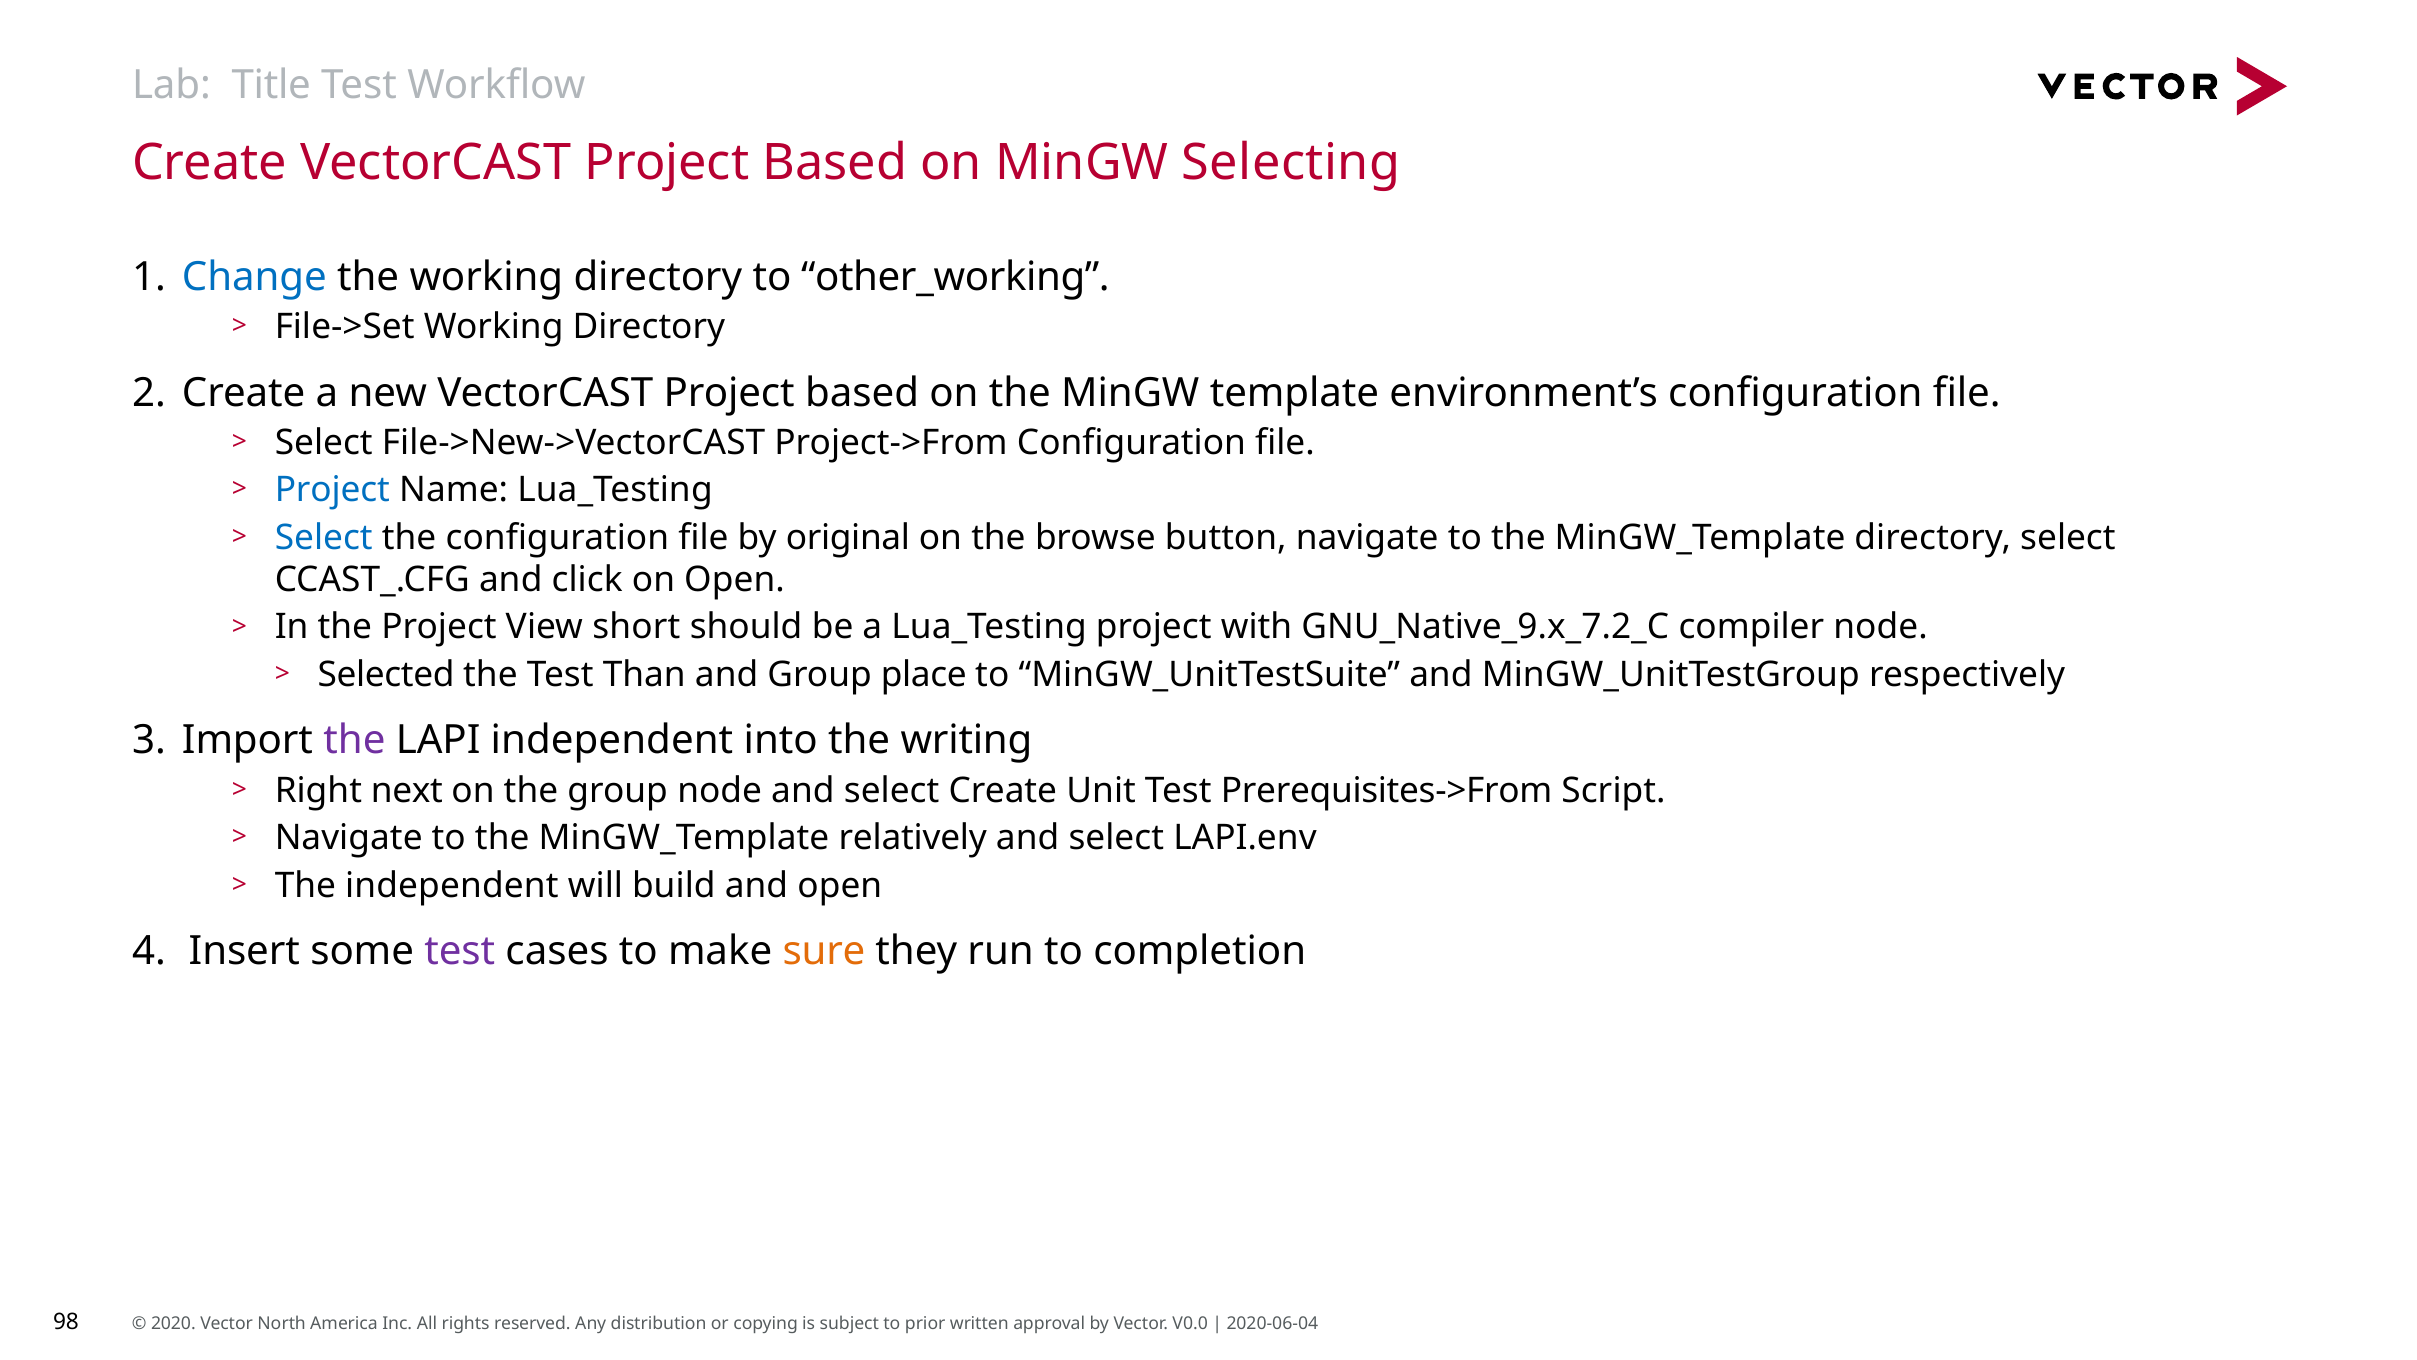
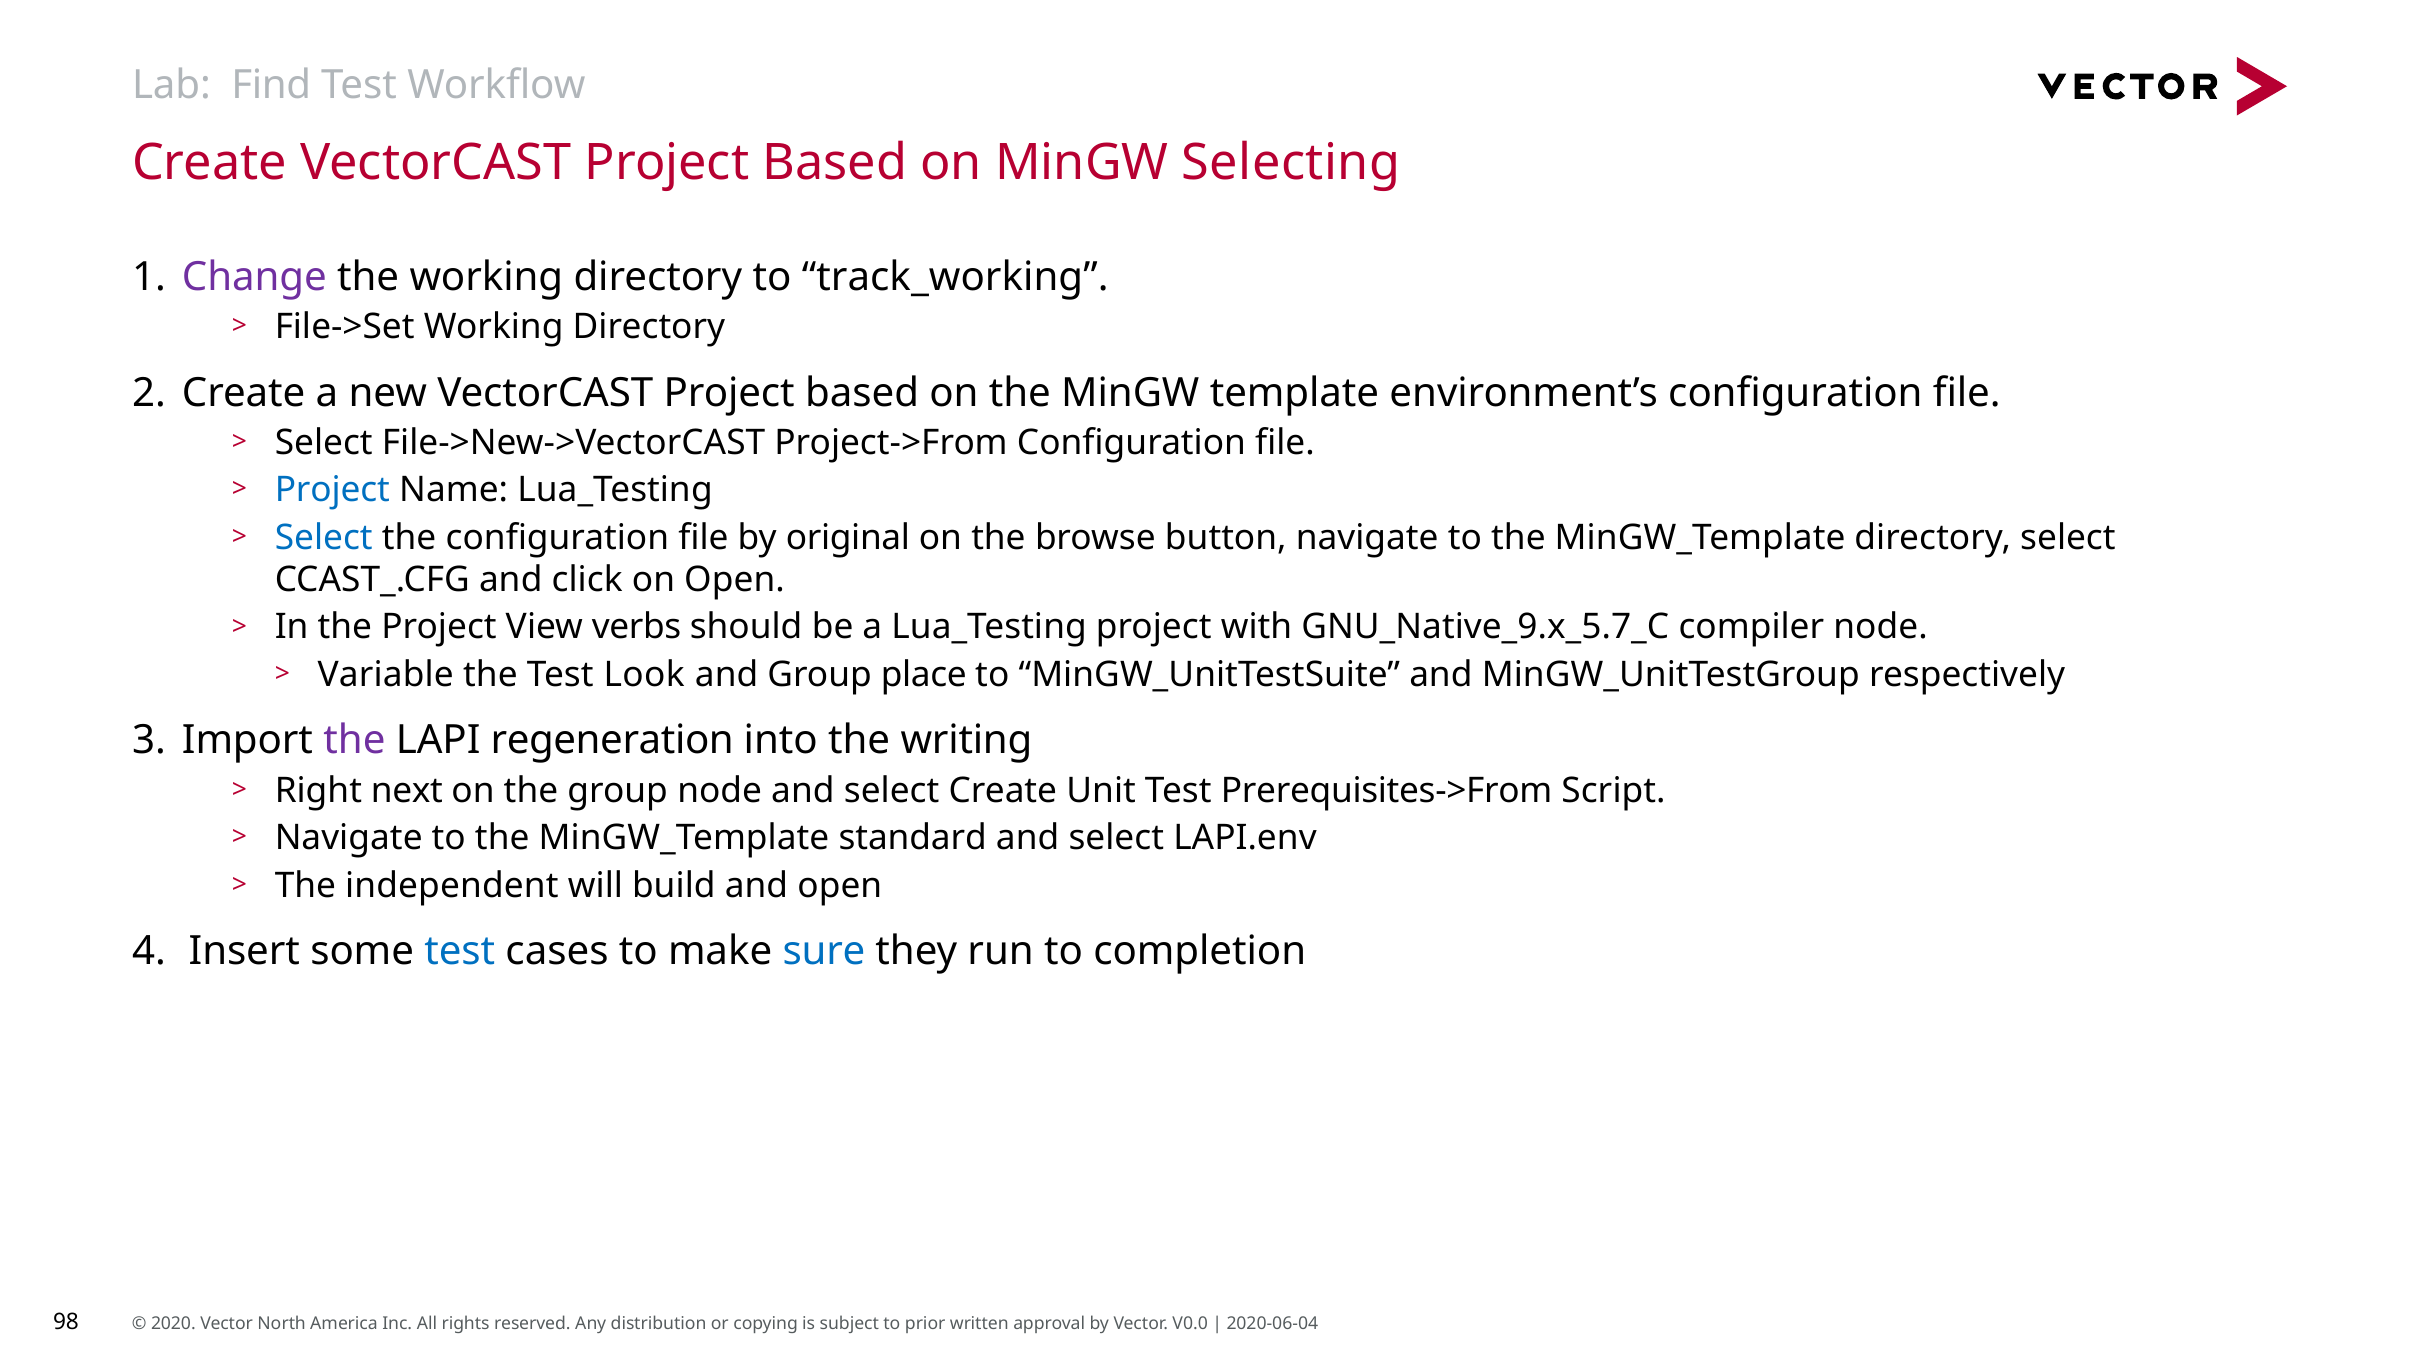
Title: Title -> Find (271, 85)
Change colour: blue -> purple (254, 277)
other_working: other_working -> track_working (955, 277)
short: short -> verbs (637, 627)
GNU_Native_9.x_7.2_C: GNU_Native_9.x_7.2_C -> GNU_Native_9.x_5.7_C (1485, 627)
Selected: Selected -> Variable (386, 674)
Than: Than -> Look (644, 674)
LAPI independent: independent -> regeneration (612, 740)
relatively: relatively -> standard (913, 838)
test colour: purple -> blue (460, 951)
sure colour: orange -> blue (824, 951)
